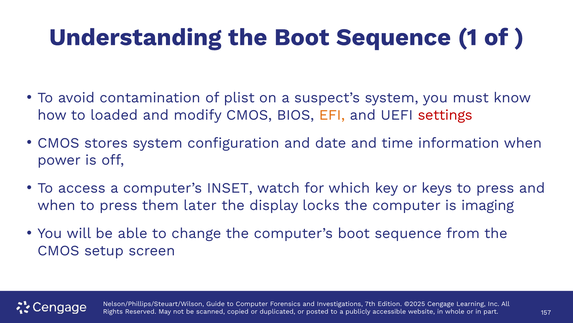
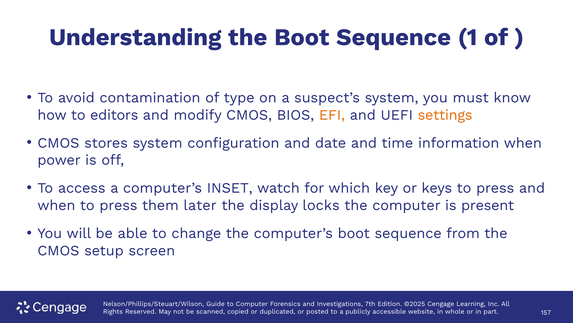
plist: plist -> type (239, 98)
loaded: loaded -> editors (114, 115)
settings colour: red -> orange (445, 115)
imaging: imaging -> present (488, 205)
